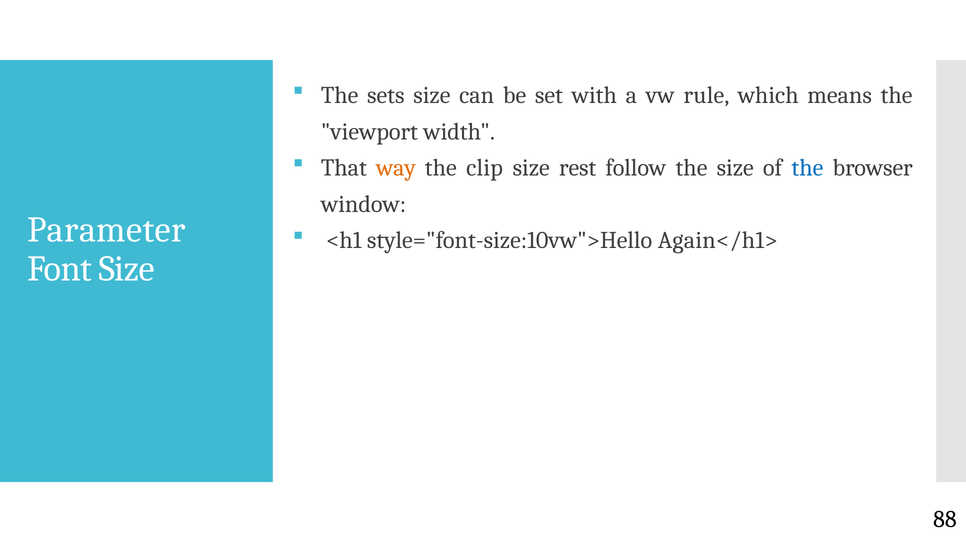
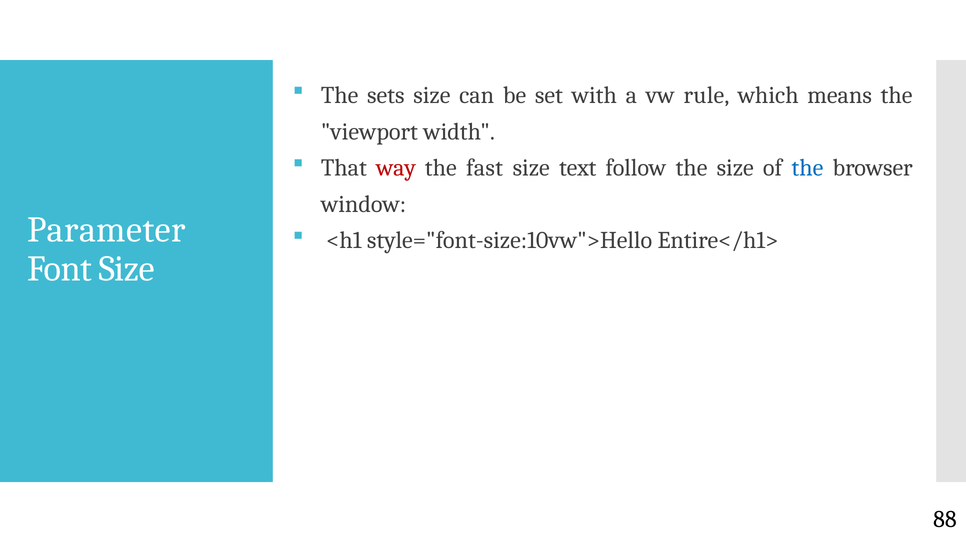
way colour: orange -> red (396, 168)
clip: clip -> fast (485, 168)
rest: rest -> text (578, 168)
Again</h1>: Again</h1> -> Entire</h1> (718, 240)
